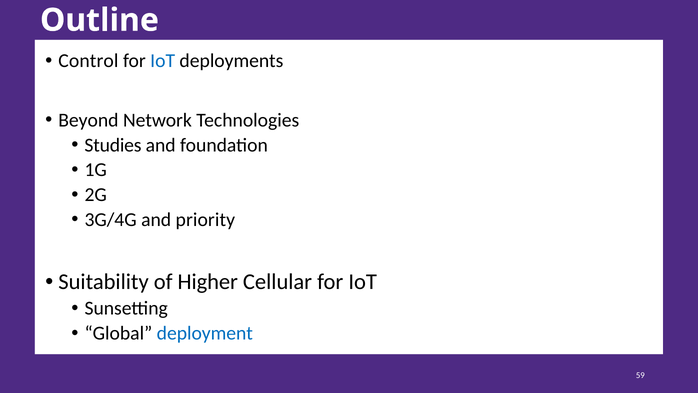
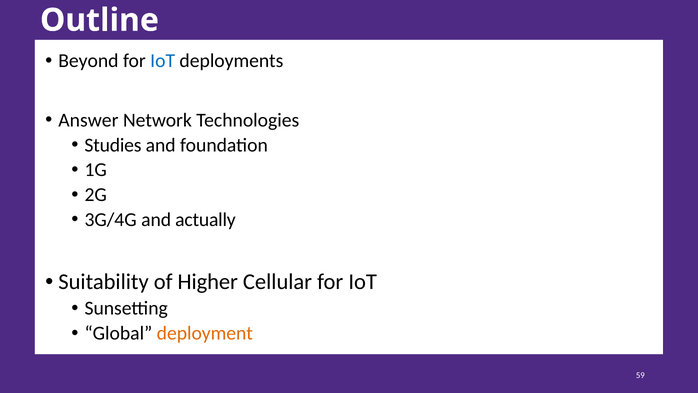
Control: Control -> Beyond (88, 61)
Beyond: Beyond -> Answer (88, 120)
priority: priority -> actually (205, 219)
deployment colour: blue -> orange (205, 333)
